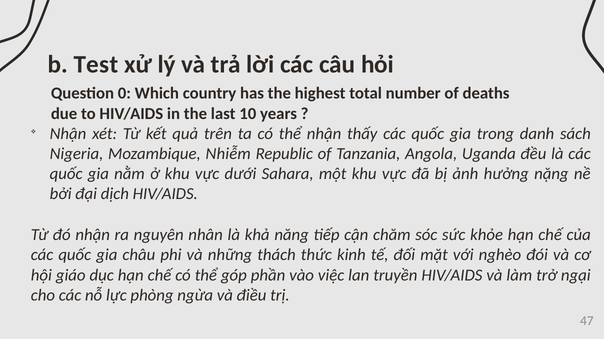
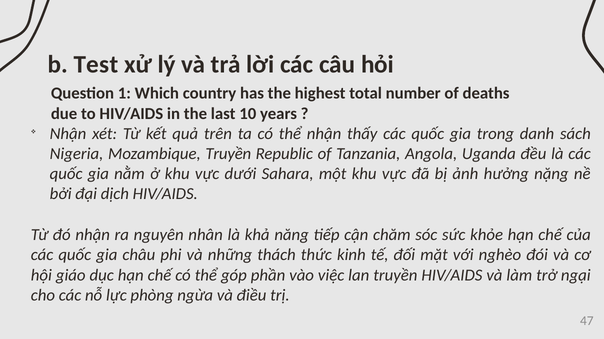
0: 0 -> 1 (124, 94)
Mozambique Nhiễm: Nhiễm -> Truyền (228, 154)
